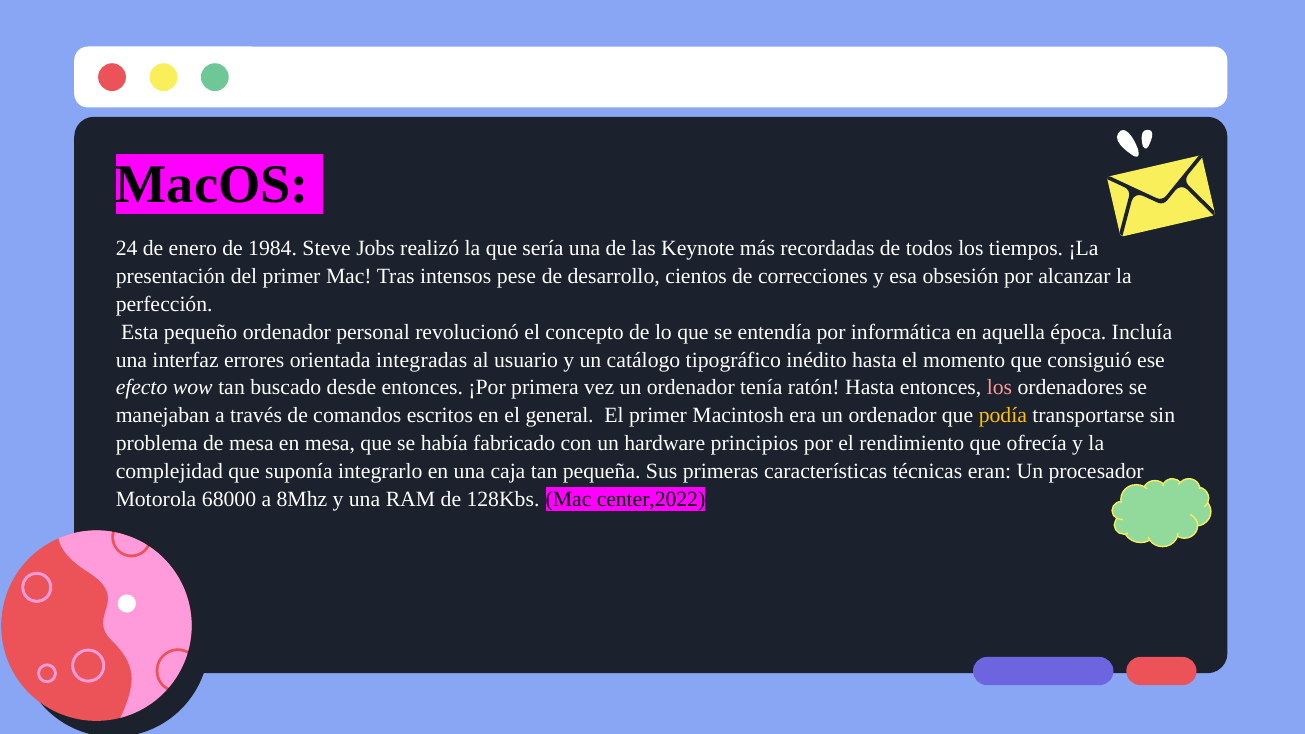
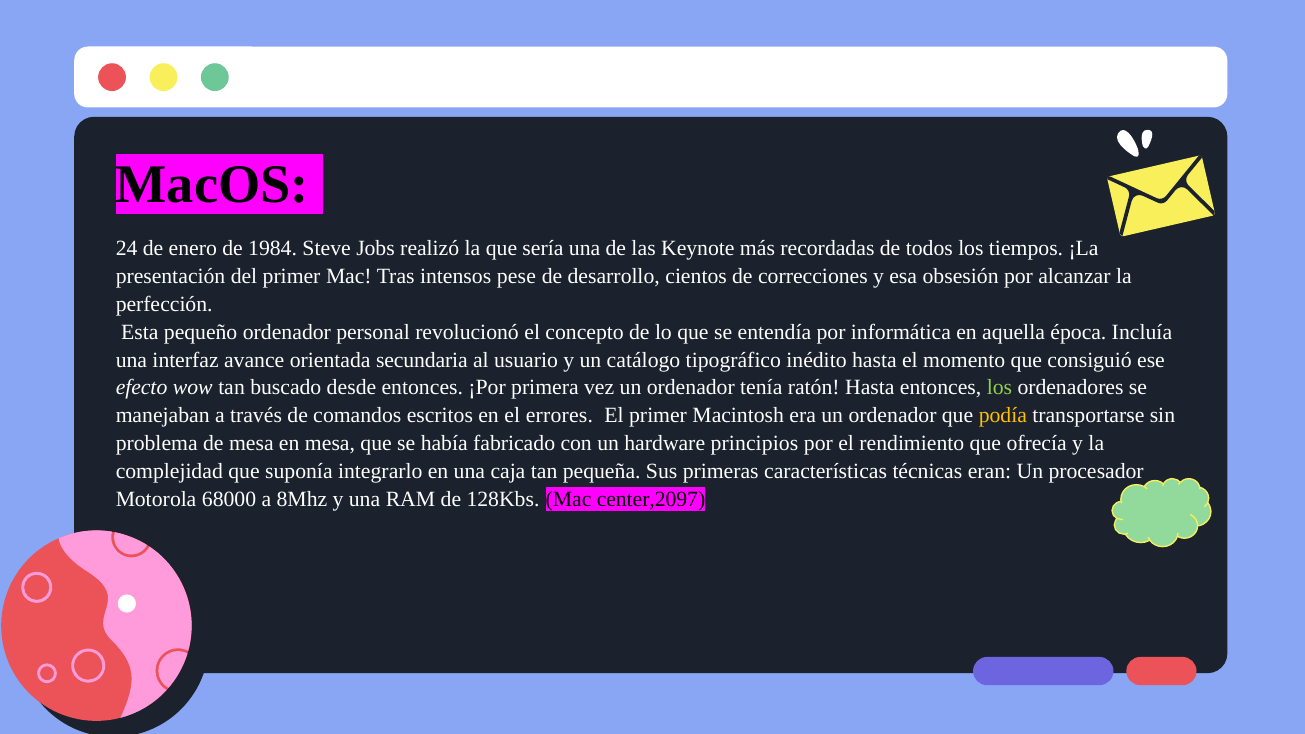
errores: errores -> avance (254, 360)
integradas: integradas -> secundaria (422, 360)
los colour: pink -> light green (999, 388)
general: general -> errores (559, 416)
center,2022: center,2022 -> center,2097 (651, 499)
